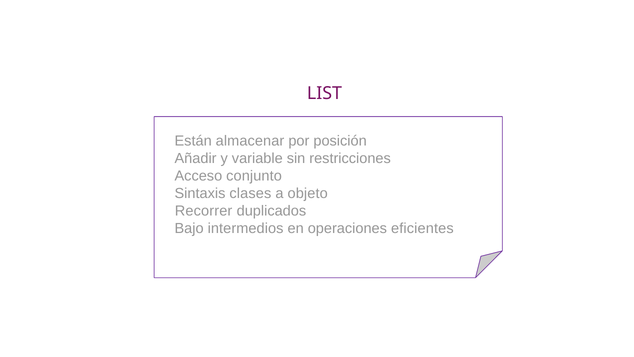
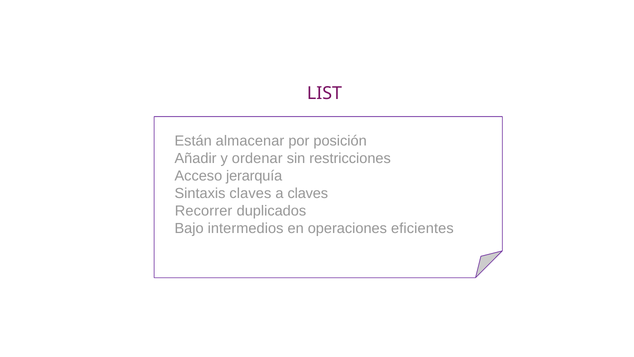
variable: variable -> ordenar (257, 158)
conjunto: conjunto -> jerarquía (254, 176)
Sintaxis clases: clases -> claves (250, 193)
a objeto: objeto -> claves (308, 193)
